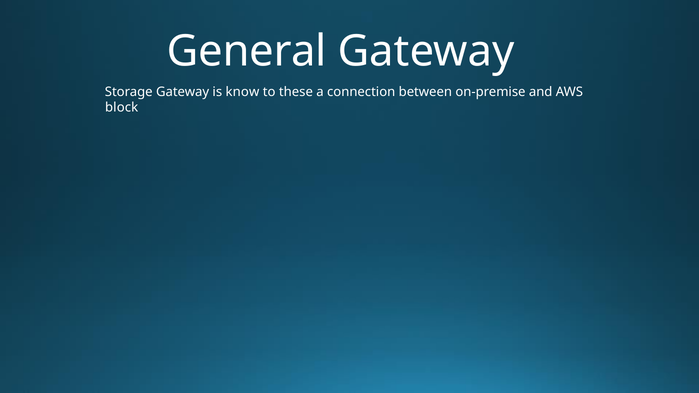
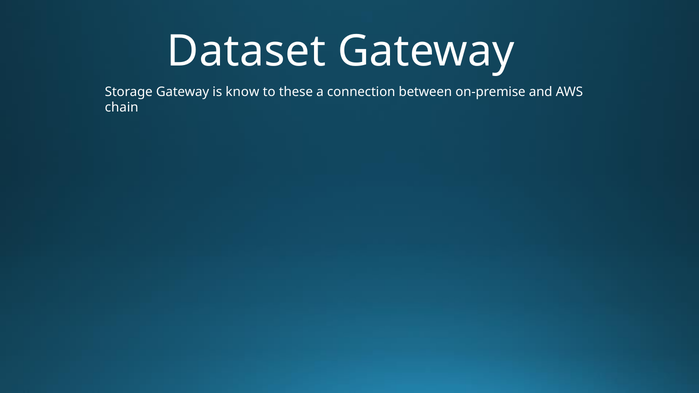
General: General -> Dataset (246, 51)
block: block -> chain (122, 108)
